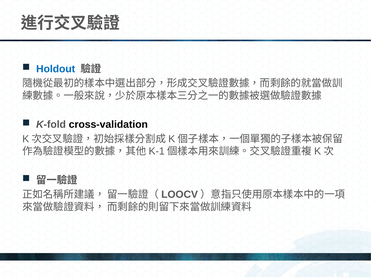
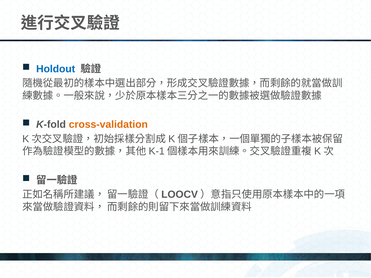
cross-validation colour: black -> orange (108, 125)
